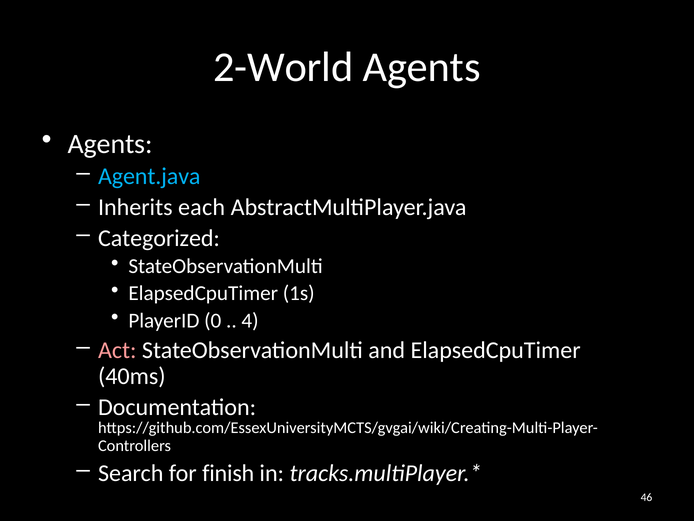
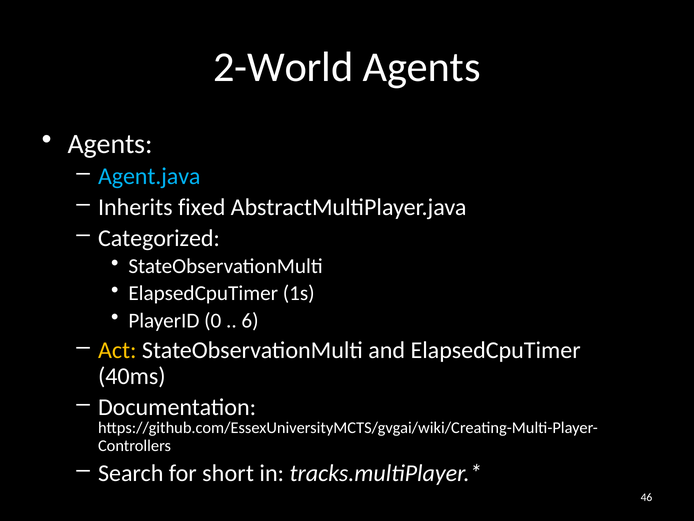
each: each -> fixed (202, 207)
4: 4 -> 6 (250, 320)
Act colour: pink -> yellow (117, 350)
finish: finish -> short (228, 473)
